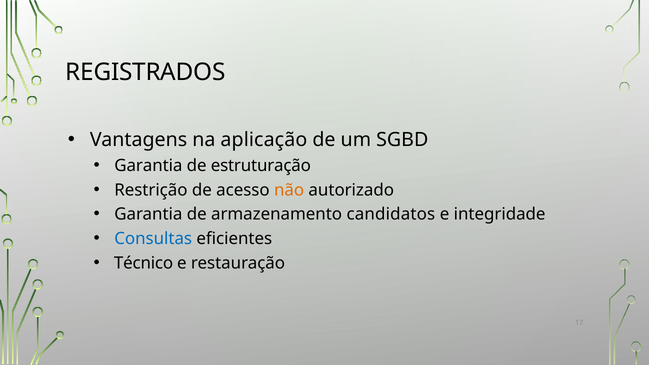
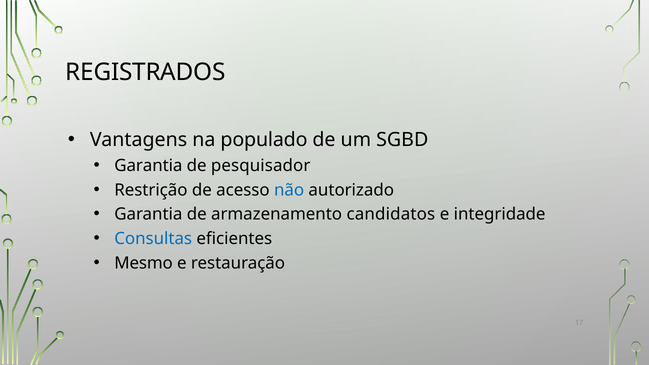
aplicação: aplicação -> populado (264, 140)
estruturação: estruturação -> pesquisador (261, 166)
não colour: orange -> blue (289, 190)
Técnico: Técnico -> Mesmo (144, 263)
